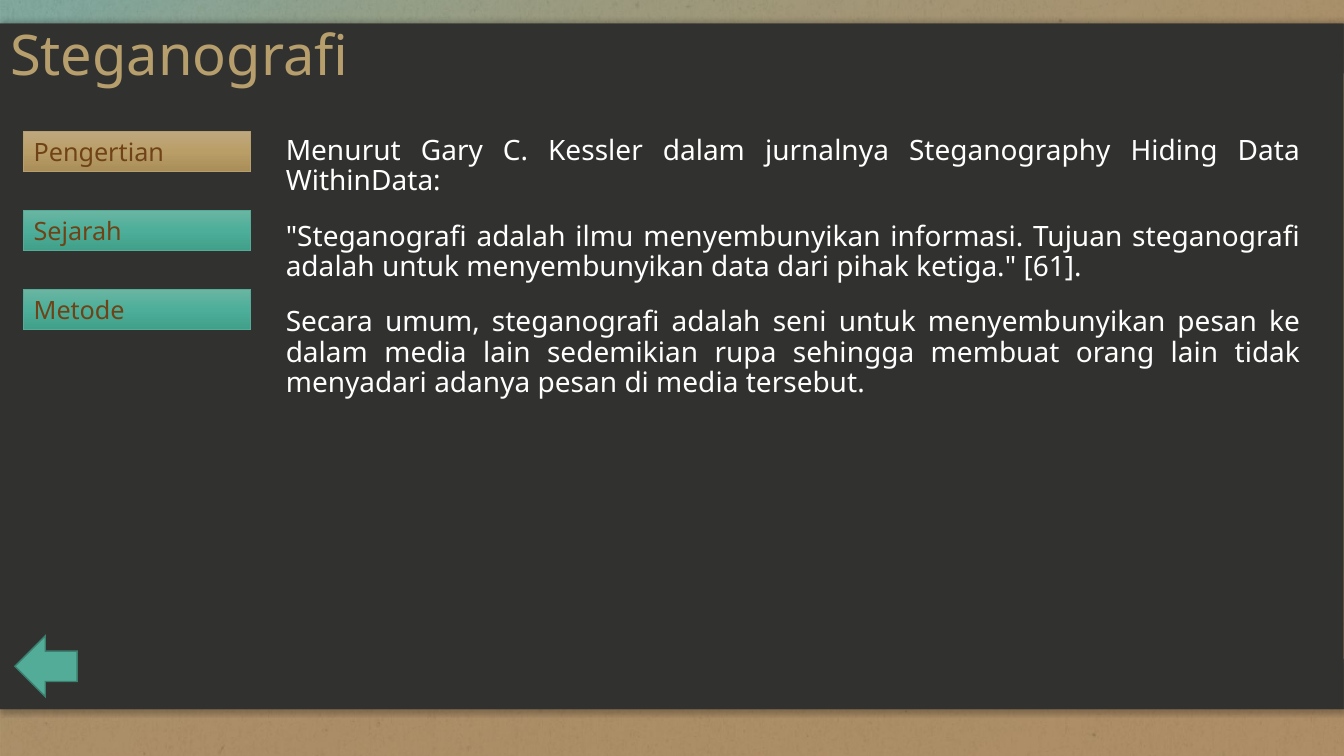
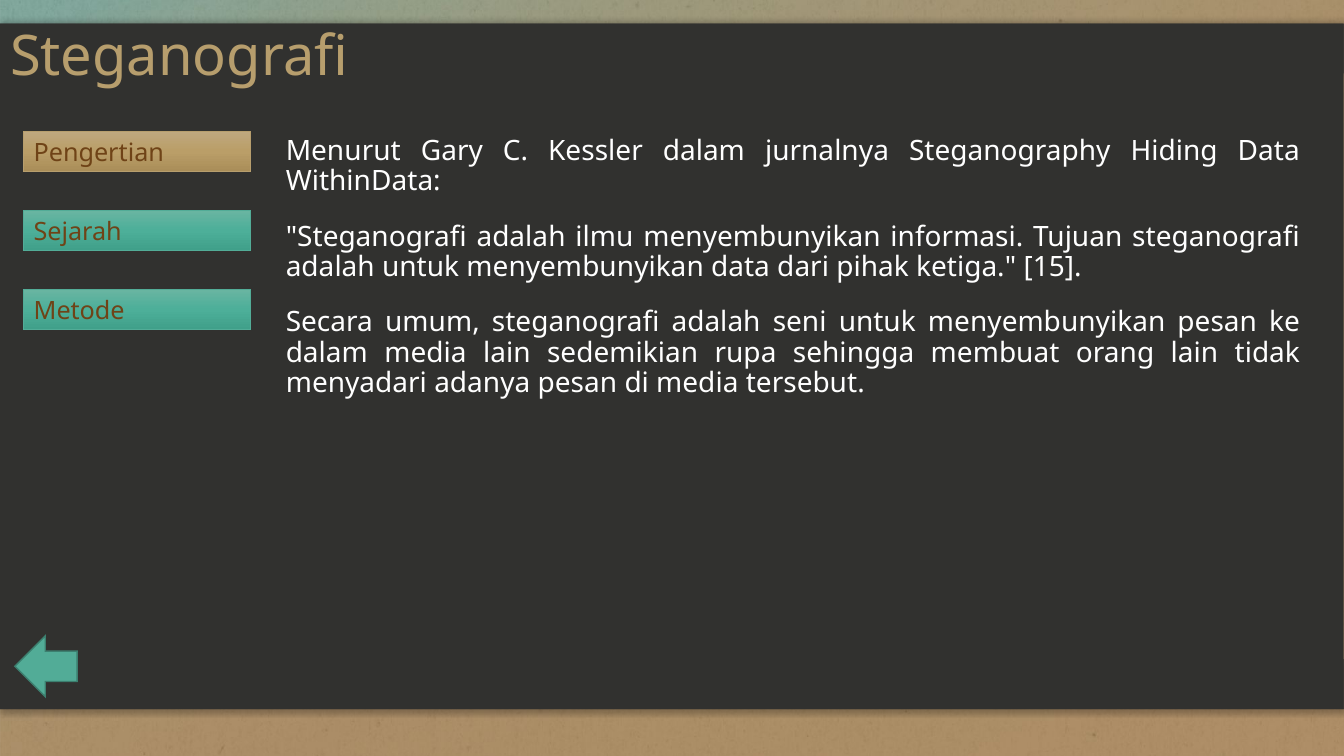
61: 61 -> 15 (1053, 267)
